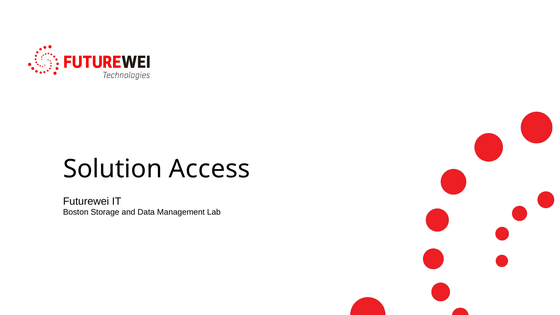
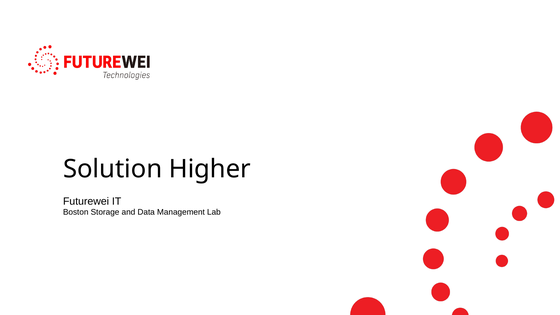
Access: Access -> Higher (210, 169)
